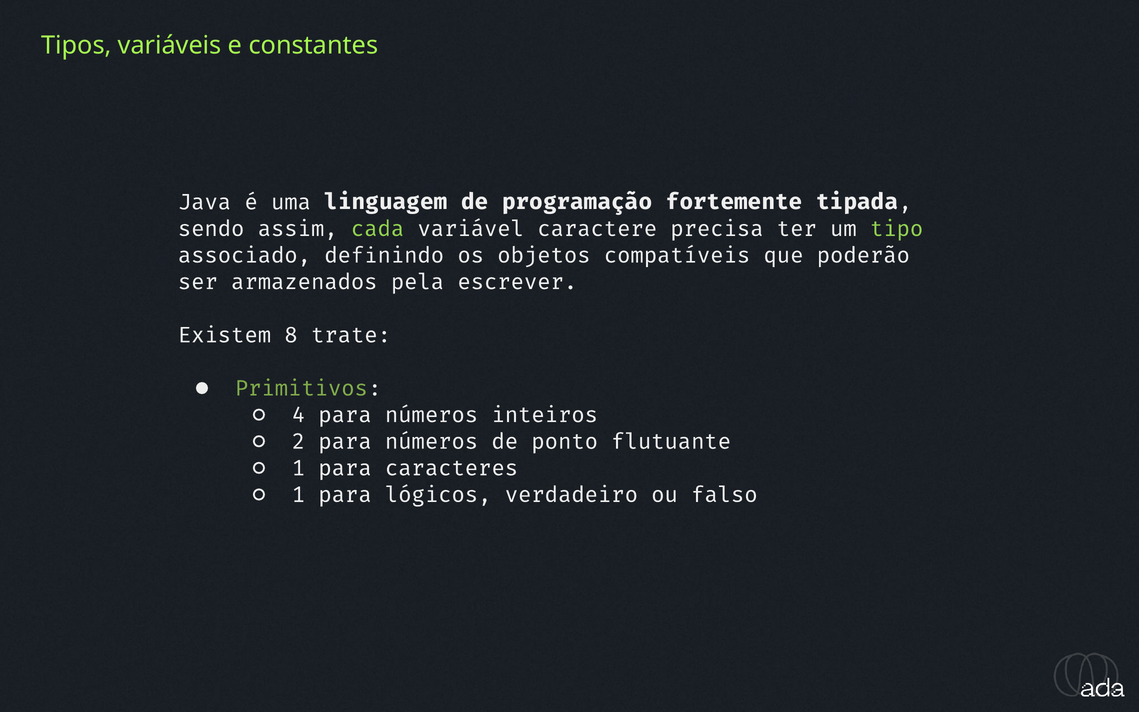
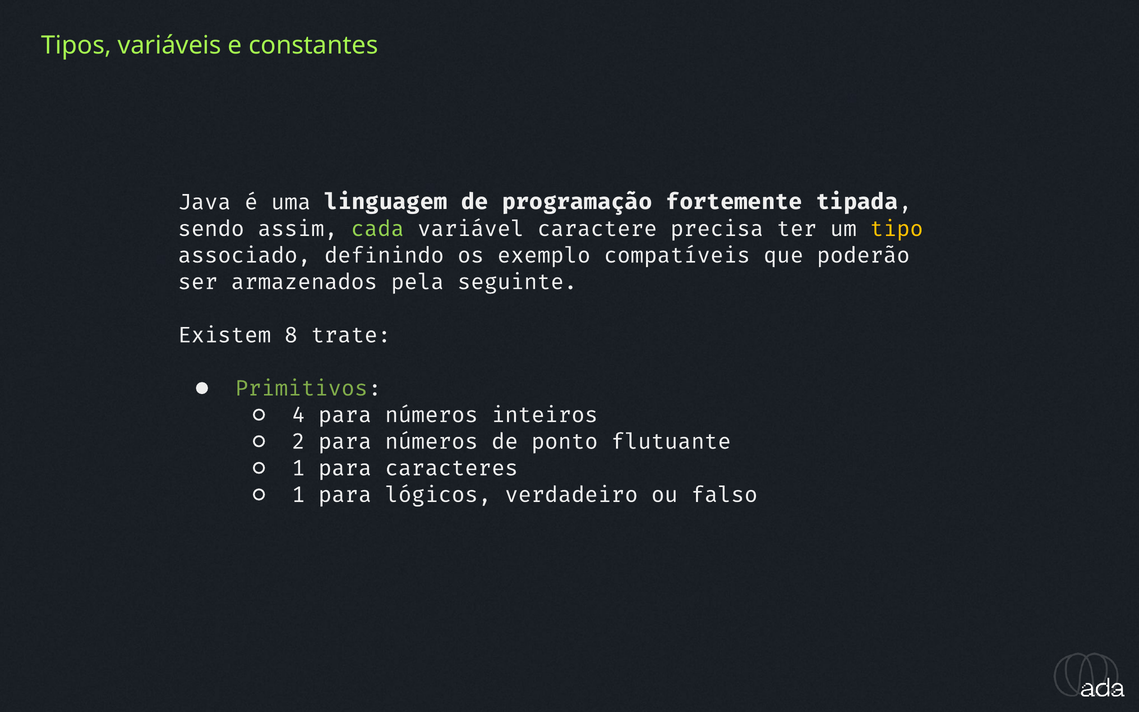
tipo colour: light green -> yellow (897, 229)
objetos: objetos -> exemplo (544, 255)
escrever: escrever -> seguinte (517, 282)
